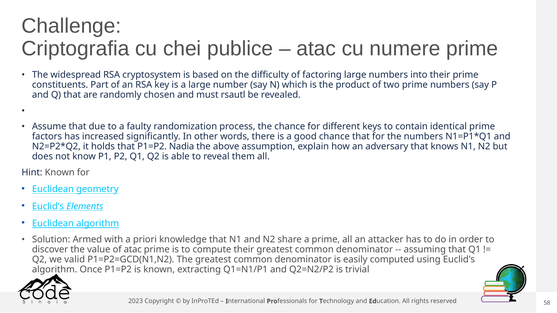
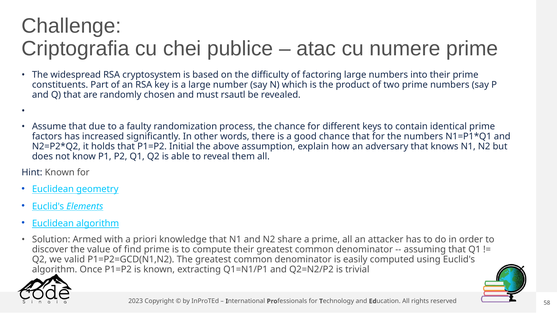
Nadia: Nadia -> Initial (182, 147)
of atac: atac -> find (133, 250)
